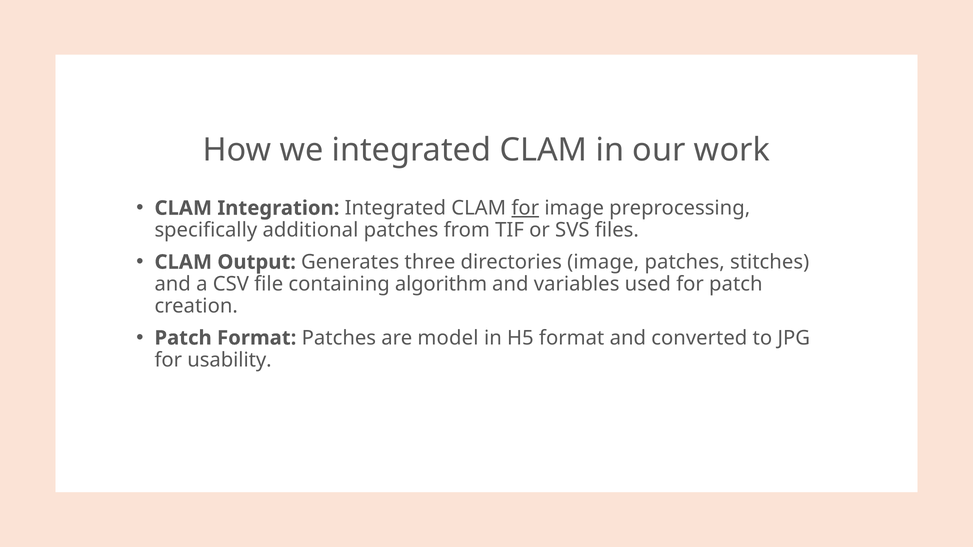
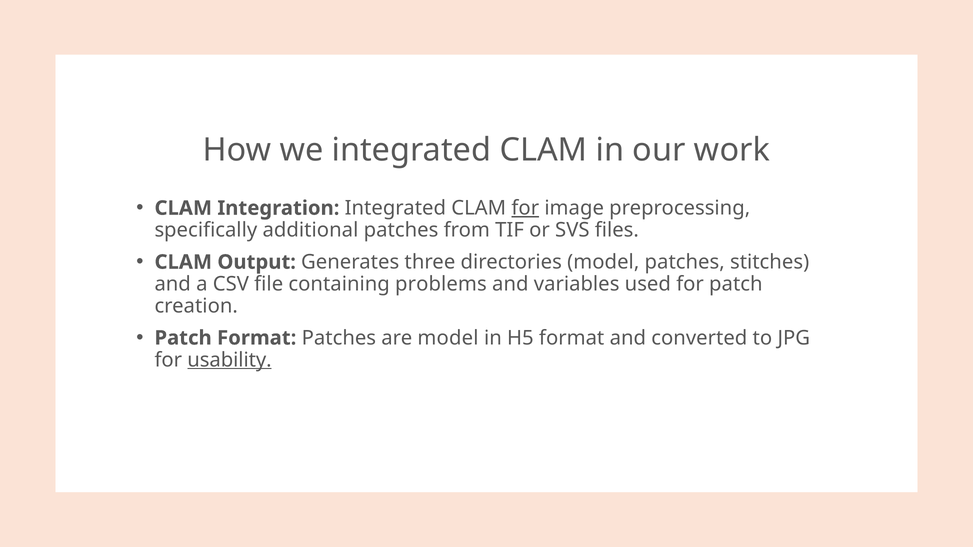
directories image: image -> model (603, 262)
algorithm: algorithm -> problems (441, 284)
usability underline: none -> present (229, 360)
